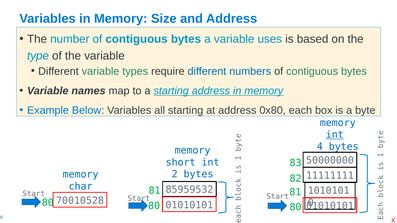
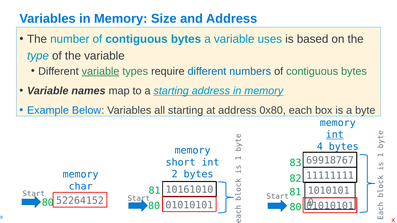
variable underline: none -> present (101, 71)
50000000: 50000000 -> 69918767 (330, 161)
85959532: 85959532 -> 10161010 (189, 190)
70010528: 70010528 -> 52264152 (80, 201)
